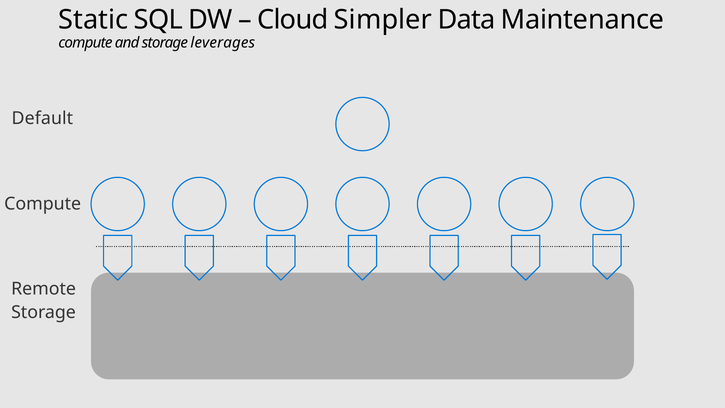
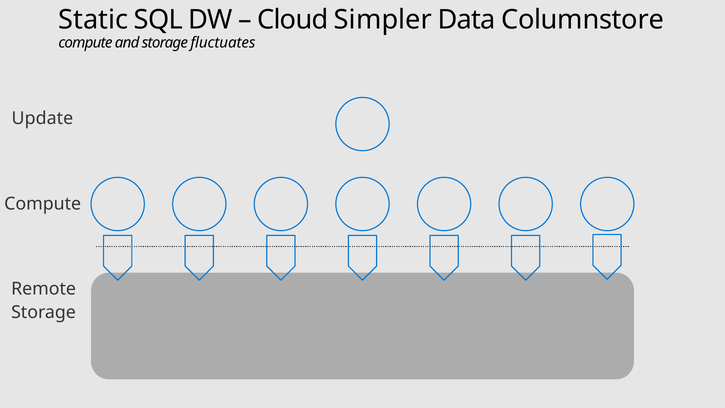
Maintenance: Maintenance -> Columnstore (582, 20)
leverages: leverages -> fluctuates (223, 43)
Default: Default -> Update (42, 119)
